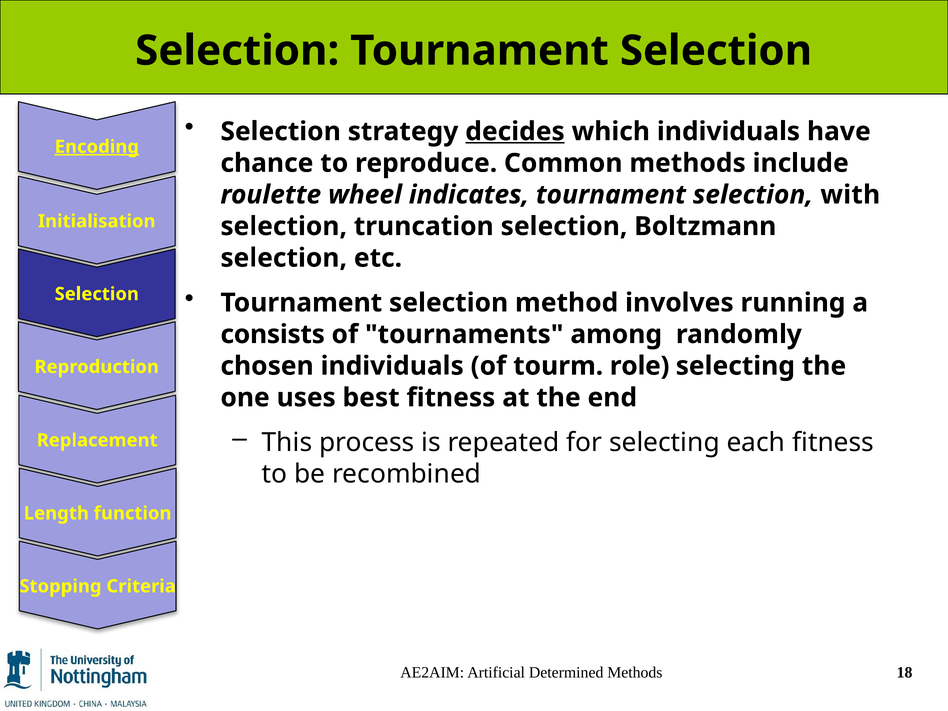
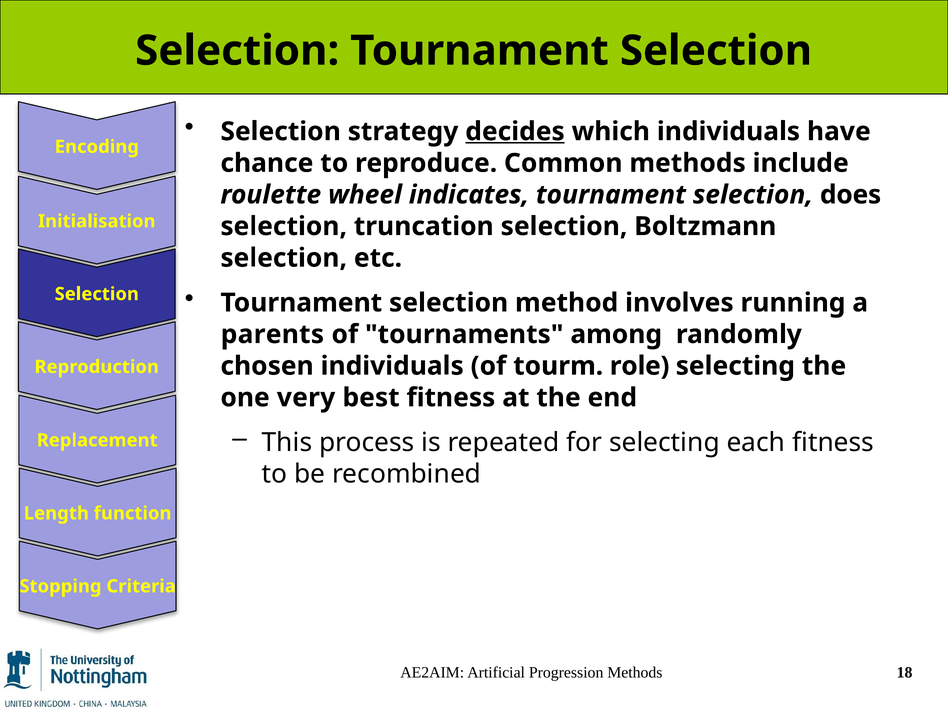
Encoding underline: present -> none (97, 147)
with: with -> does (851, 195)
consists: consists -> parents (272, 334)
uses: uses -> very (306, 398)
Determined: Determined -> Progression (566, 672)
